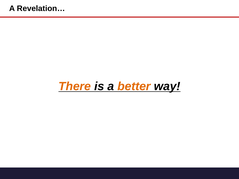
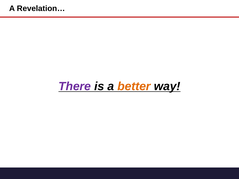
There colour: orange -> purple (75, 86)
